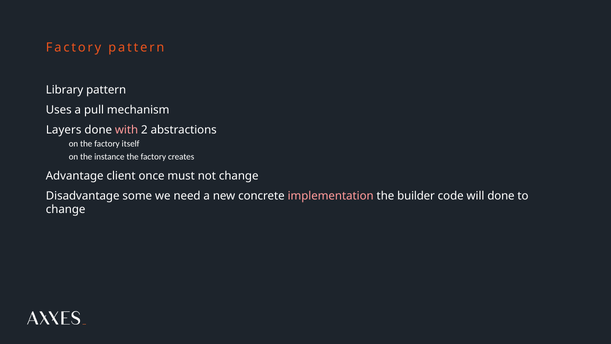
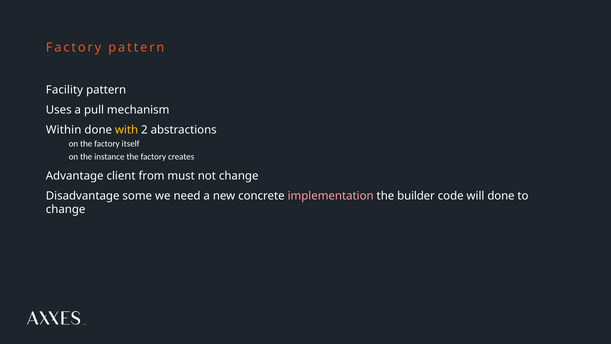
Library: Library -> Facility (64, 90)
Layers: Layers -> Within (64, 130)
with colour: pink -> yellow (127, 130)
once: once -> from (152, 176)
